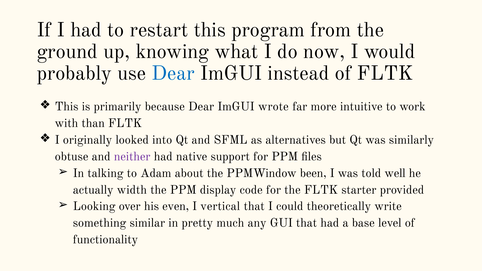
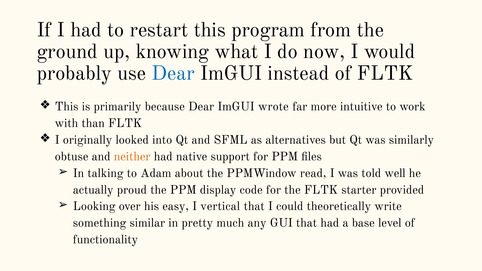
neither colour: purple -> orange (132, 157)
been: been -> read (313, 173)
width: width -> proud (132, 190)
even: even -> easy (176, 206)
